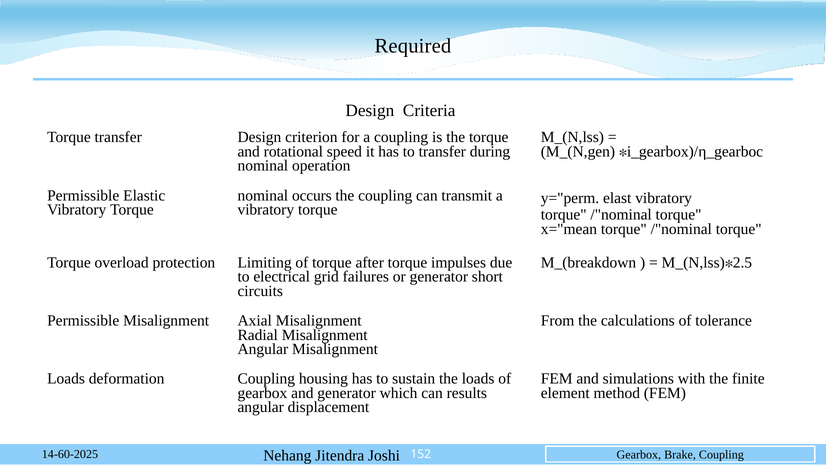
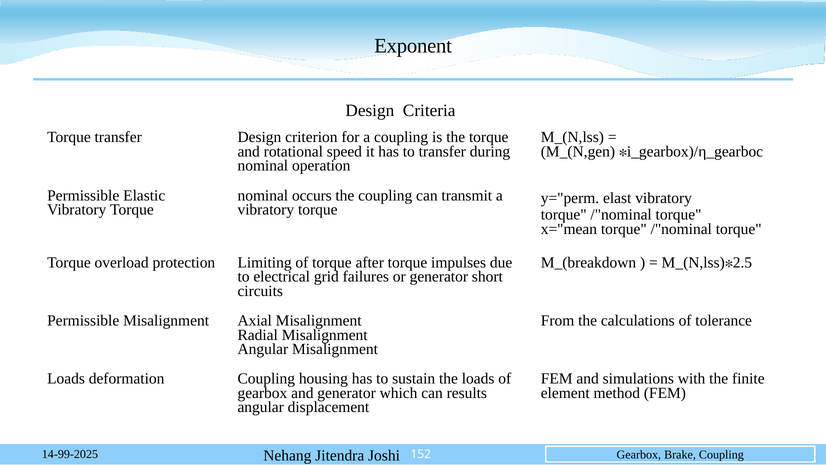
Required: Required -> Exponent (413, 46)
14-60-2025: 14-60-2025 -> 14-99-2025 (70, 454)
